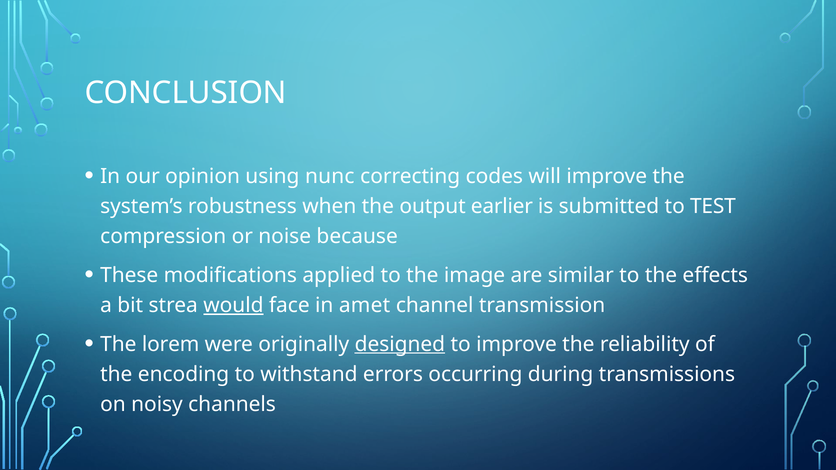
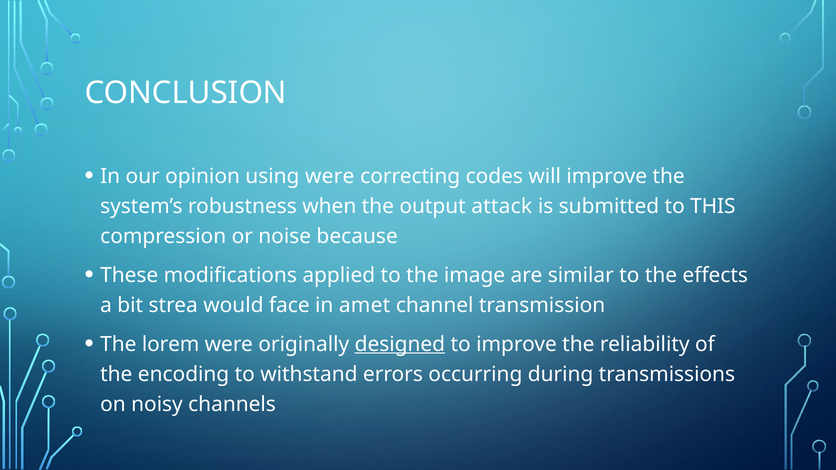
using nunc: nunc -> were (330, 176)
earlier: earlier -> attack (502, 207)
TEST: TEST -> THIS (713, 207)
would underline: present -> none (233, 305)
